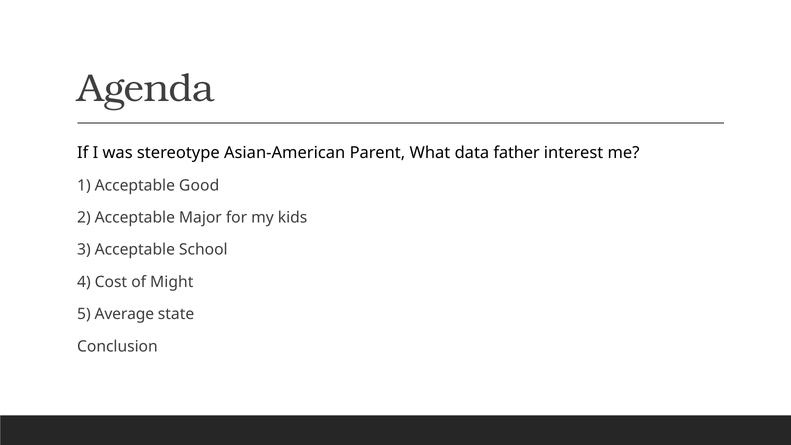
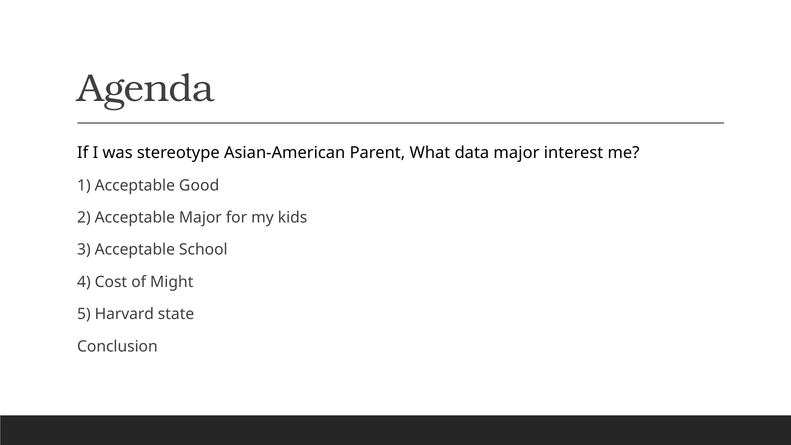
data father: father -> major (516, 153)
Average: Average -> Harvard (124, 314)
